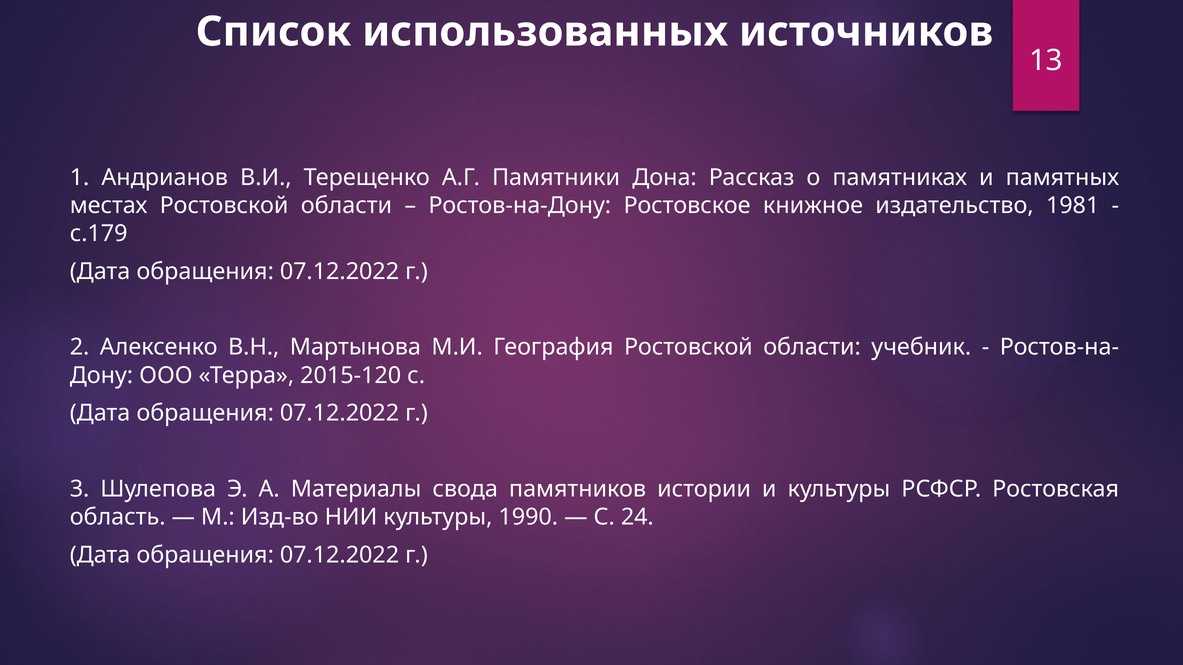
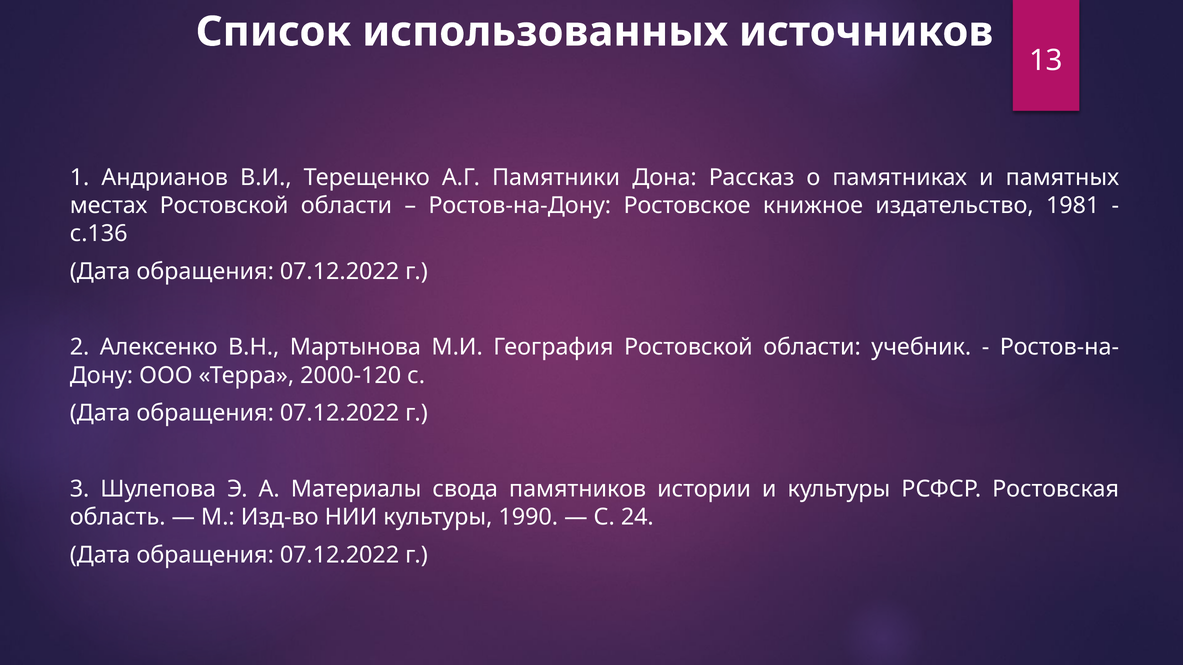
с.179: с.179 -> с.136 (99, 234)
2015-120: 2015-120 -> 2000-120 (351, 376)
